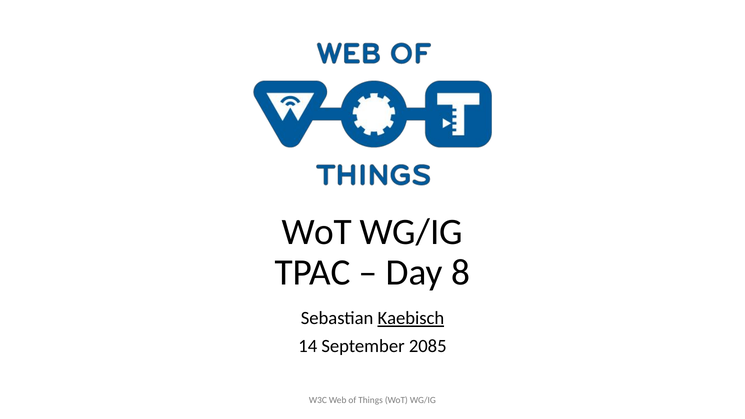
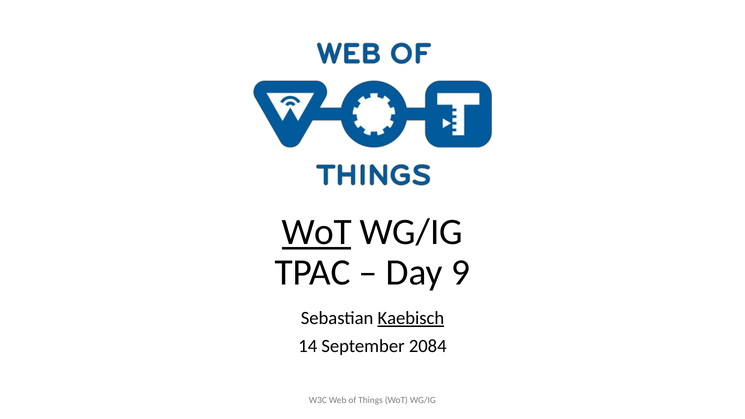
WoT underline: none -> present (317, 232)
8: 8 -> 9 (461, 272)
2085: 2085 -> 2084 (428, 346)
